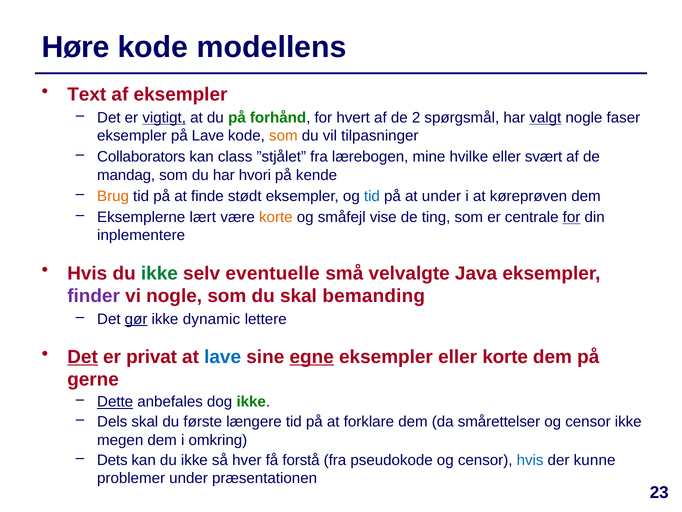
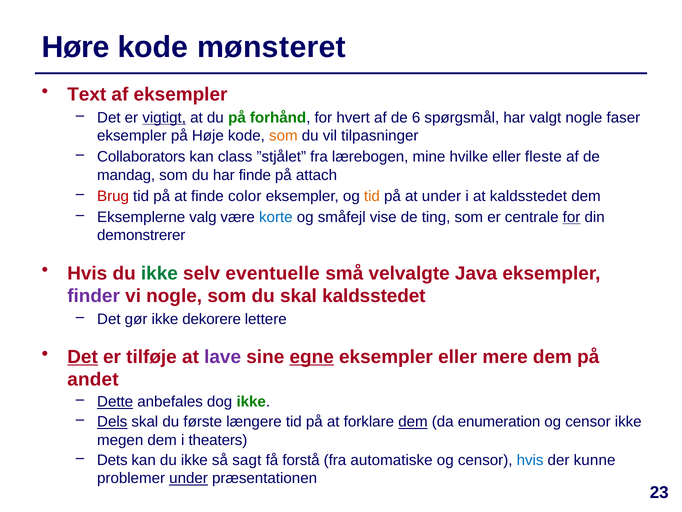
modellens: modellens -> mønsteret (272, 47)
2: 2 -> 6 (416, 118)
valgt underline: present -> none (545, 118)
på Lave: Lave -> Høje (208, 136)
svært: svært -> fleste (543, 157)
har hvori: hvori -> finde (255, 175)
kende: kende -> attach (317, 175)
Brug colour: orange -> red (113, 196)
stødt: stødt -> color (245, 196)
tid colour: blue -> orange (372, 196)
at køreprøven: køreprøven -> kaldsstedet (528, 196)
lært: lært -> valg (203, 217)
korte colour: orange -> blue (276, 217)
inplementere: inplementere -> demonstrerer (141, 235)
skal bemanding: bemanding -> kaldsstedet (374, 296)
gør underline: present -> none (136, 319)
dynamic: dynamic -> dekorere (212, 319)
privat: privat -> tilføje (152, 357)
lave colour: blue -> purple (223, 357)
eller korte: korte -> mere (505, 357)
gerne: gerne -> andet (93, 379)
Dels underline: none -> present (112, 421)
dem underline: none -> present (413, 421)
smårettelser: smårettelser -> enumeration (499, 421)
omkring: omkring -> theaters (218, 440)
hver: hver -> sagt (247, 460)
pseudokode: pseudokode -> automatiske (392, 460)
under underline: none -> present (189, 478)
